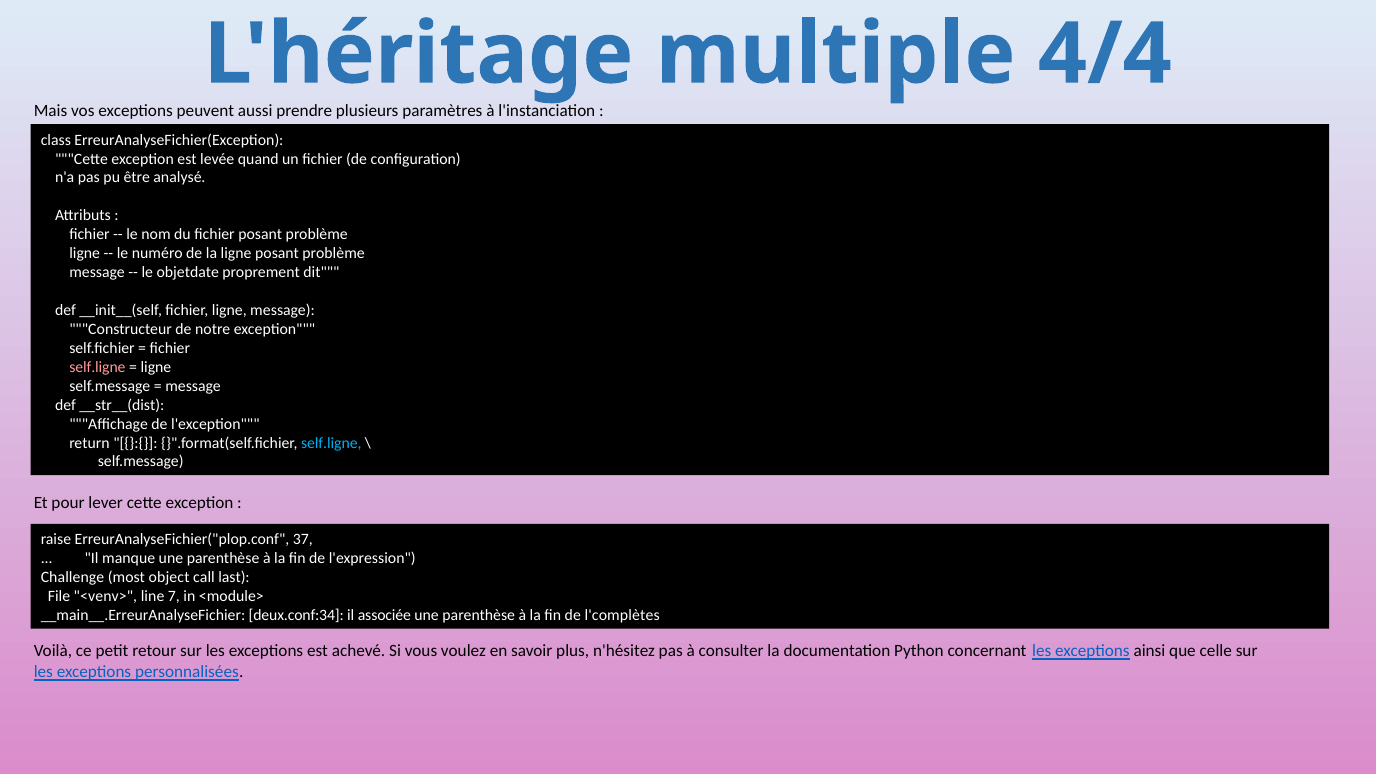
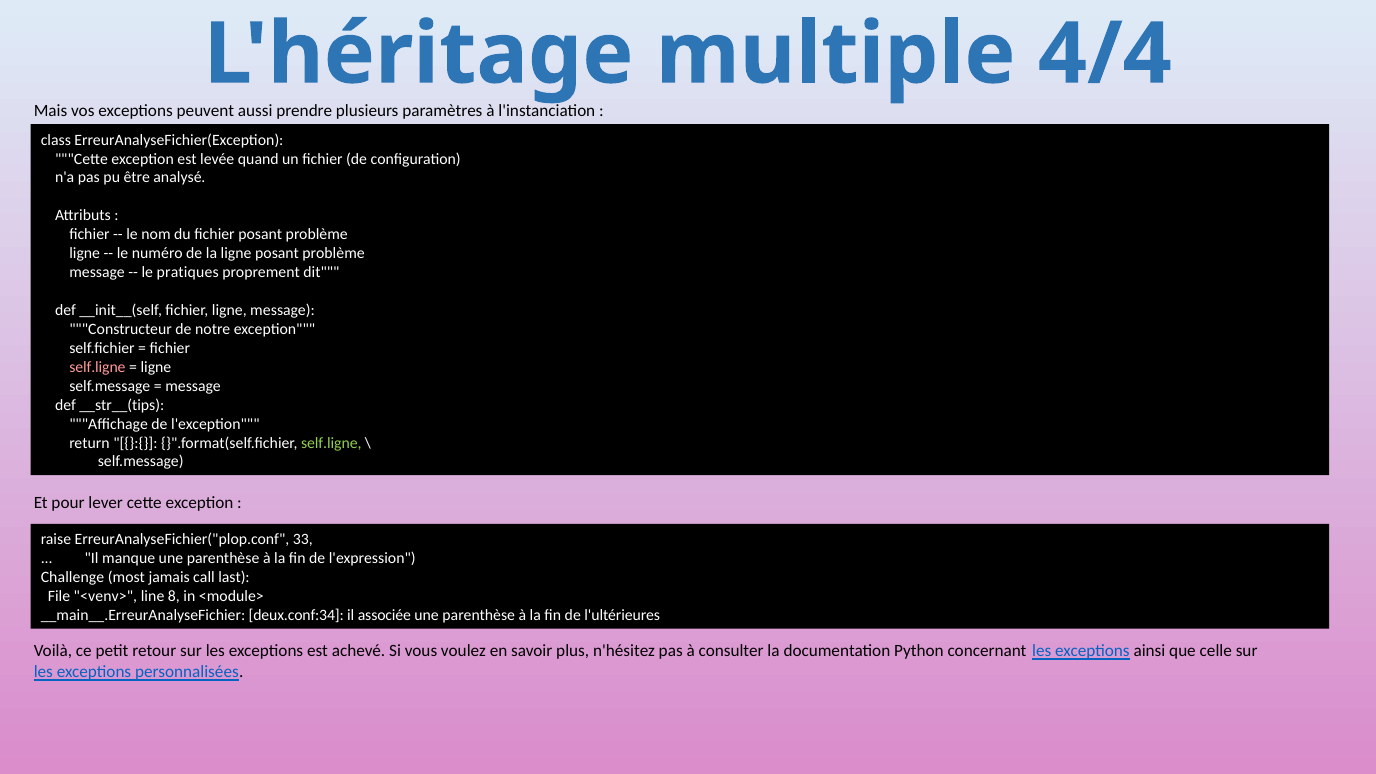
objetdate: objetdate -> pratiques (188, 272)
__str__(dist: __str__(dist -> __str__(tips (122, 405)
self.ligne colour: light blue -> light green (331, 443)
37: 37 -> 33 (303, 540)
object: object -> jamais (169, 577)
7: 7 -> 8 (174, 596)
l'complètes: l'complètes -> l'ultérieures (622, 615)
